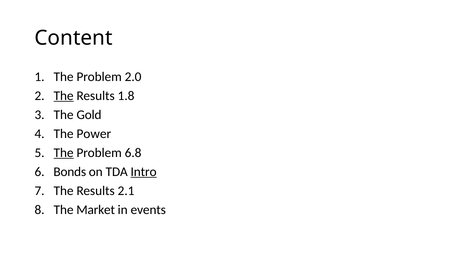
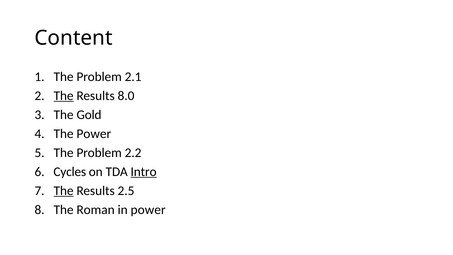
2.0: 2.0 -> 2.1 (133, 77)
1.8: 1.8 -> 8.0 (126, 96)
The underline: present -> none (64, 153)
6.8: 6.8 -> 2.2 (133, 153)
Bonds: Bonds -> Cycles (70, 172)
The underline: none -> present (64, 191)
2.1: 2.1 -> 2.5 (126, 191)
Market: Market -> Roman (96, 210)
in events: events -> power (148, 210)
